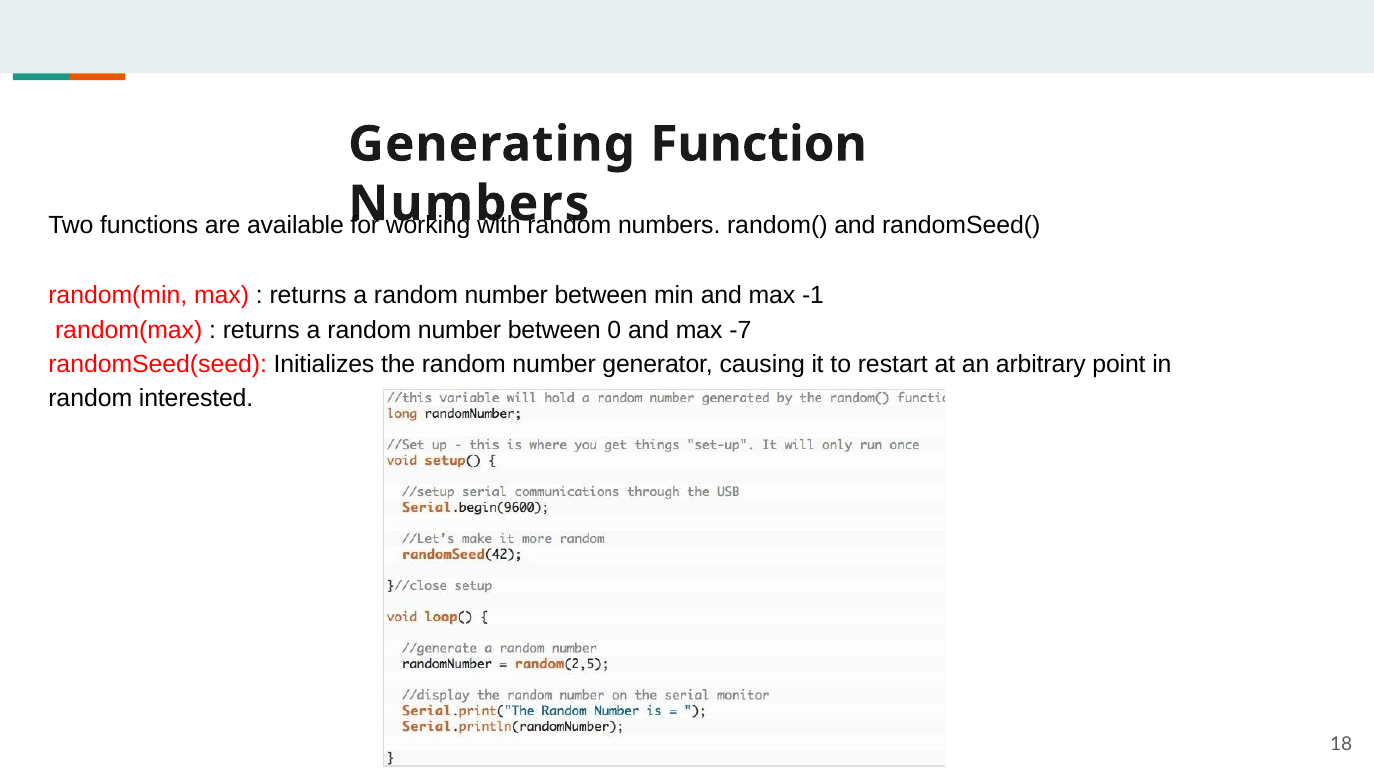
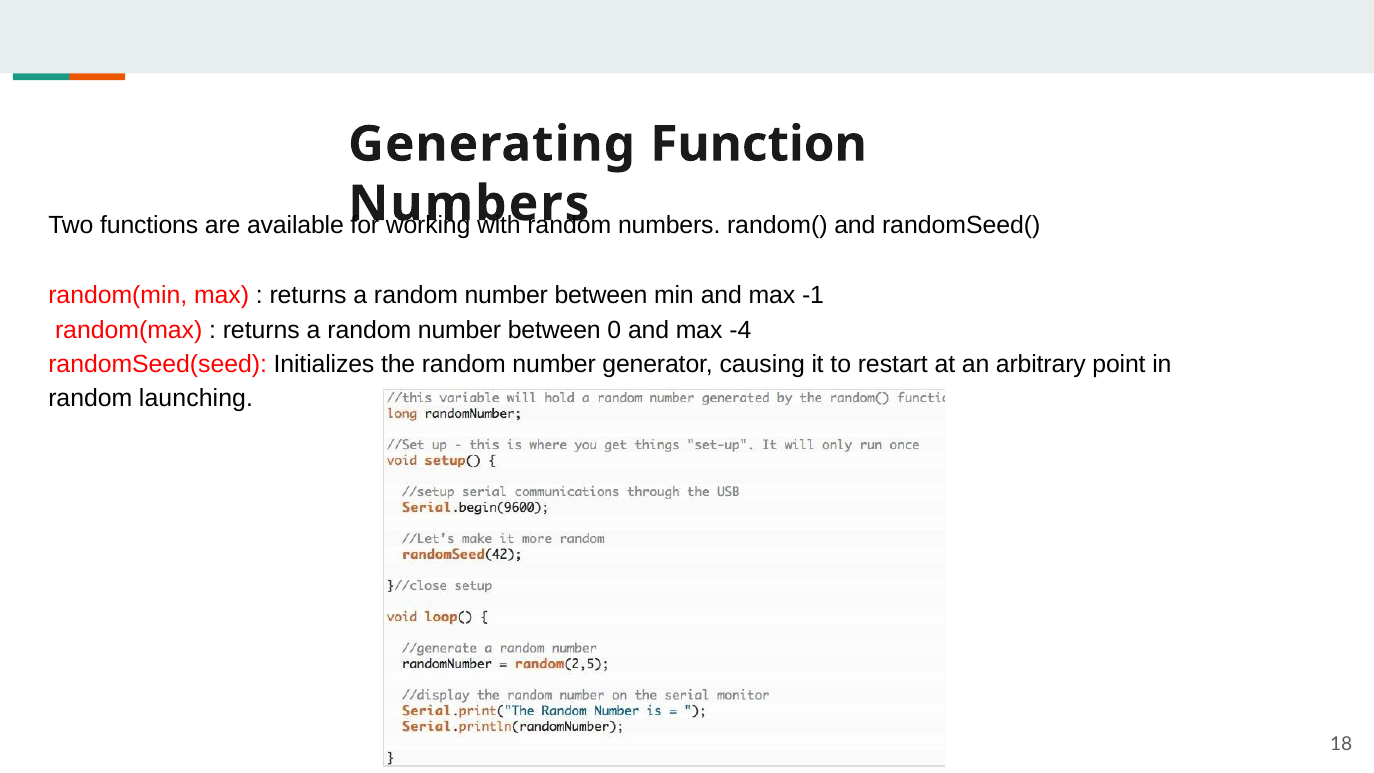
-7: -7 -> -4 (740, 330)
interested: interested -> launching (196, 398)
